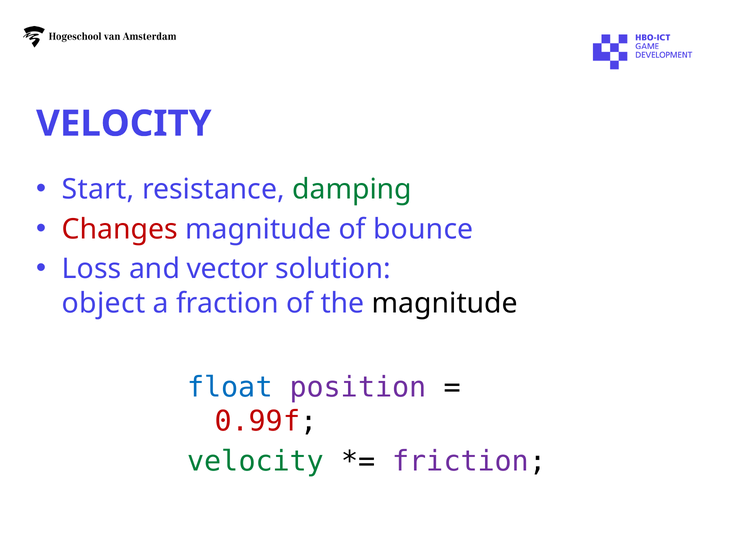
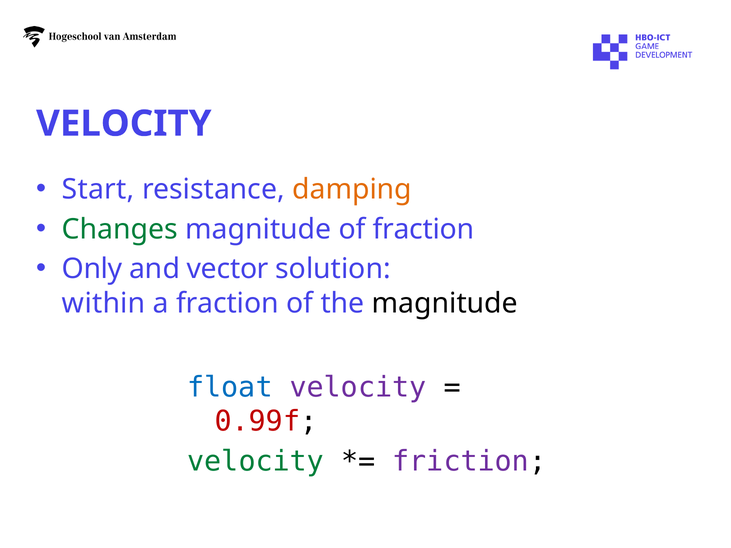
damping colour: green -> orange (352, 190)
Changes colour: red -> green (120, 229)
of bounce: bounce -> fraction (423, 229)
Loss: Loss -> Only (92, 269)
object: object -> within (104, 303)
float position: position -> velocity (358, 387)
